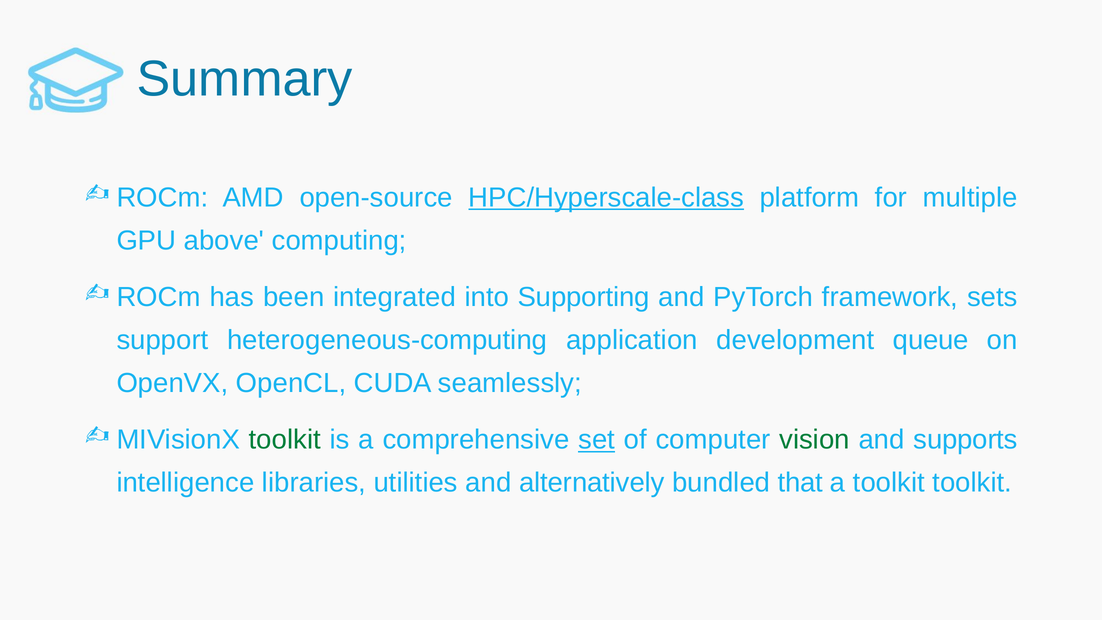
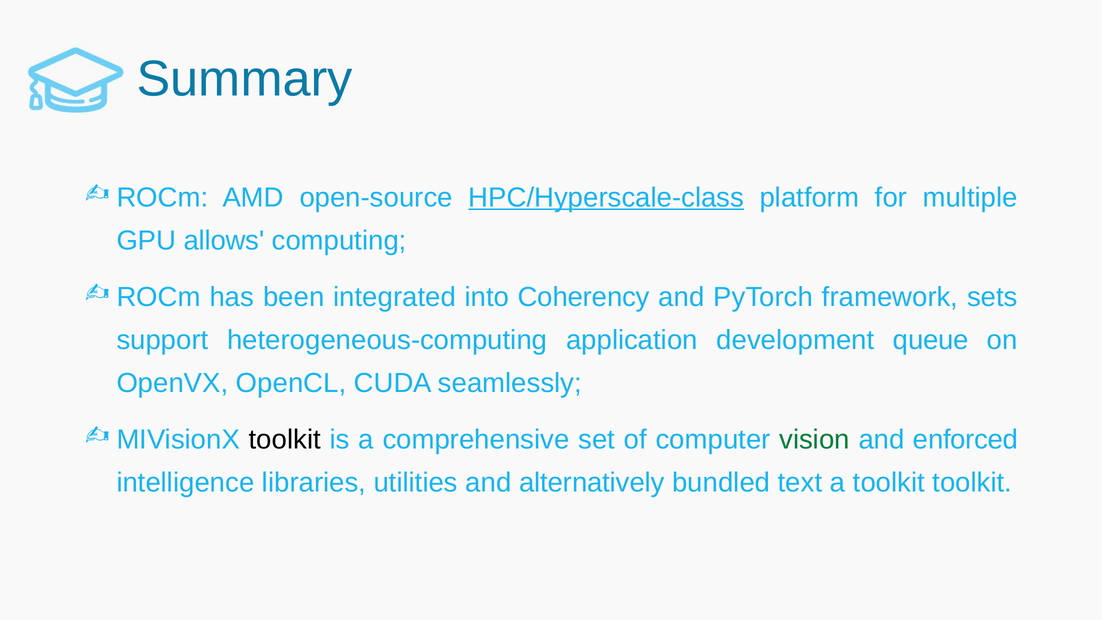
above: above -> allows (224, 240)
Supporting: Supporting -> Coherency (584, 297)
toolkit colour: green -> black (285, 440)
set underline: present -> none (597, 440)
supports: supports -> enforced (966, 440)
that: that -> text (800, 483)
